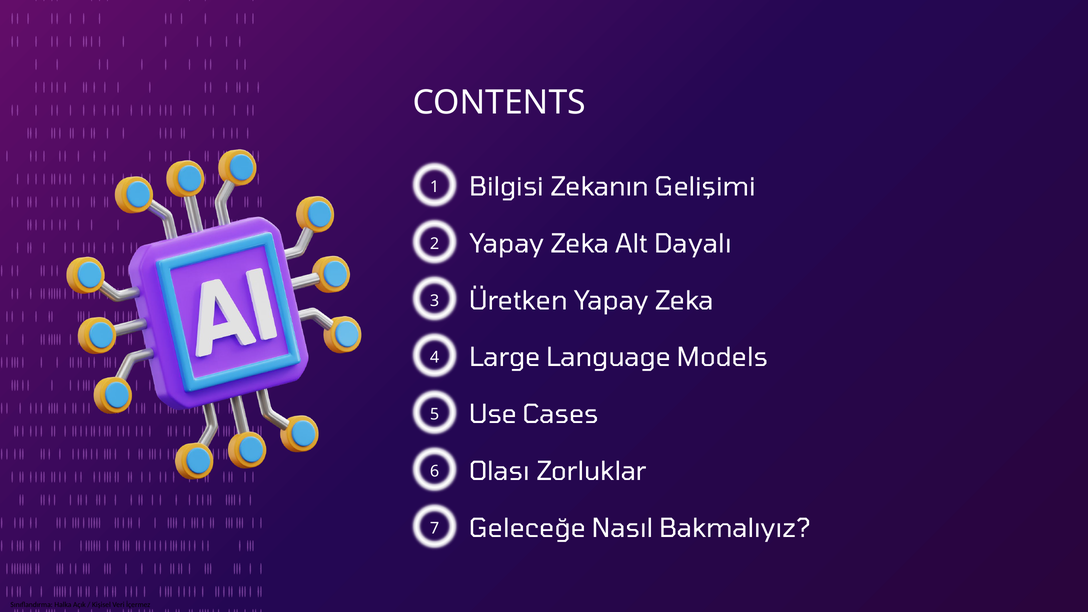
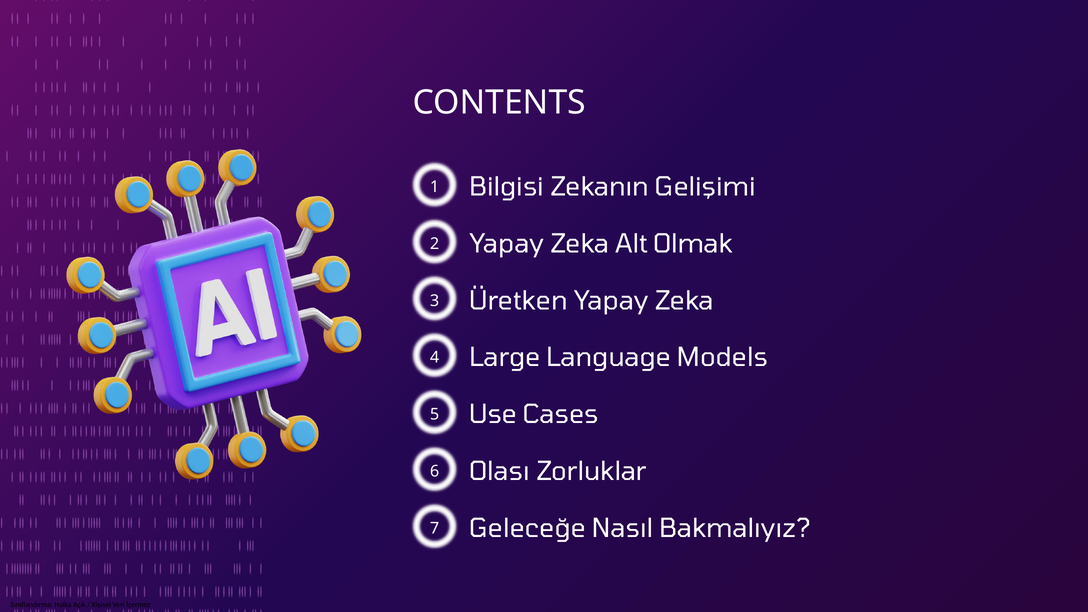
Dayalı: Dayalı -> Olmak (693, 244)
